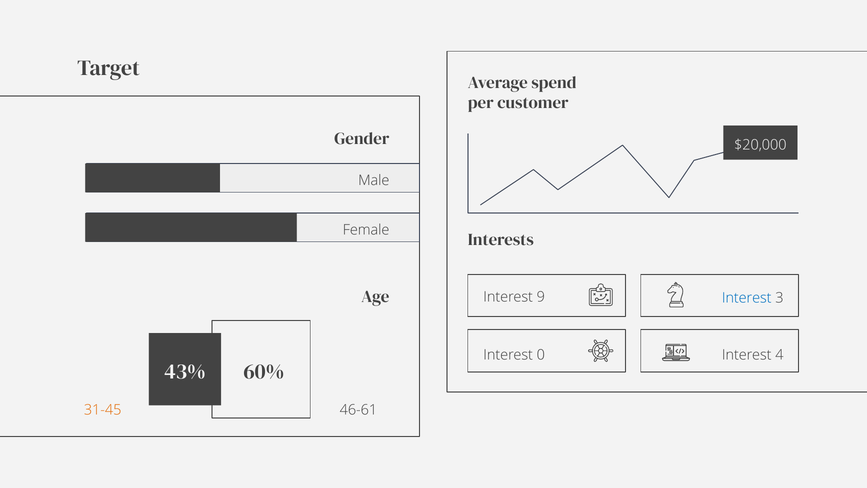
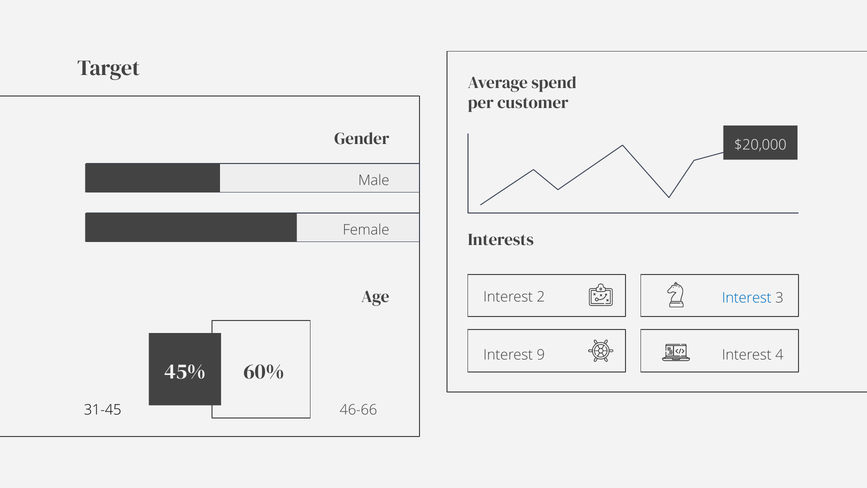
9: 9 -> 2 (541, 297)
0: 0 -> 9 (541, 355)
43%: 43% -> 45% (185, 371)
31-45 colour: orange -> black (103, 410)
46-61: 46-61 -> 46-66 (358, 410)
